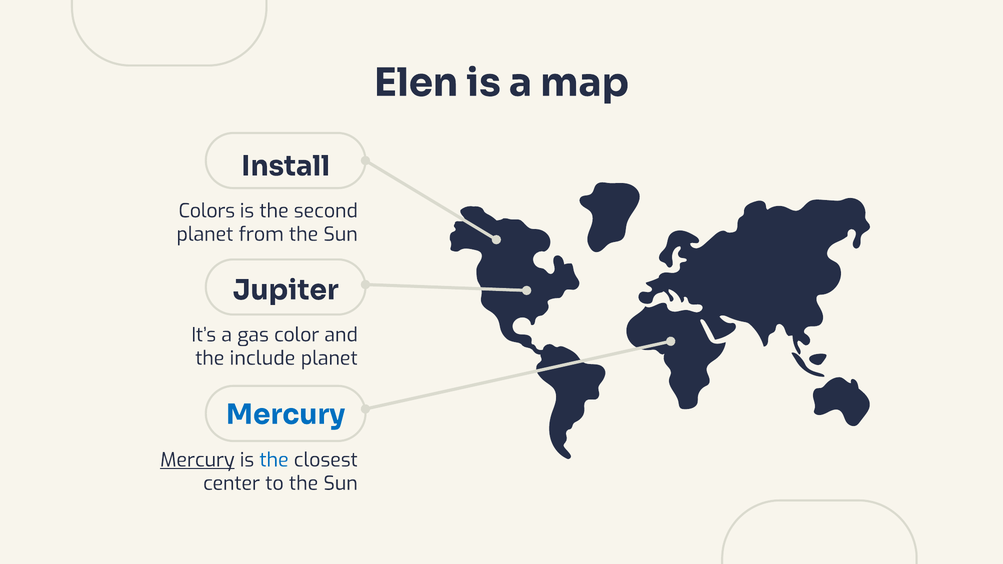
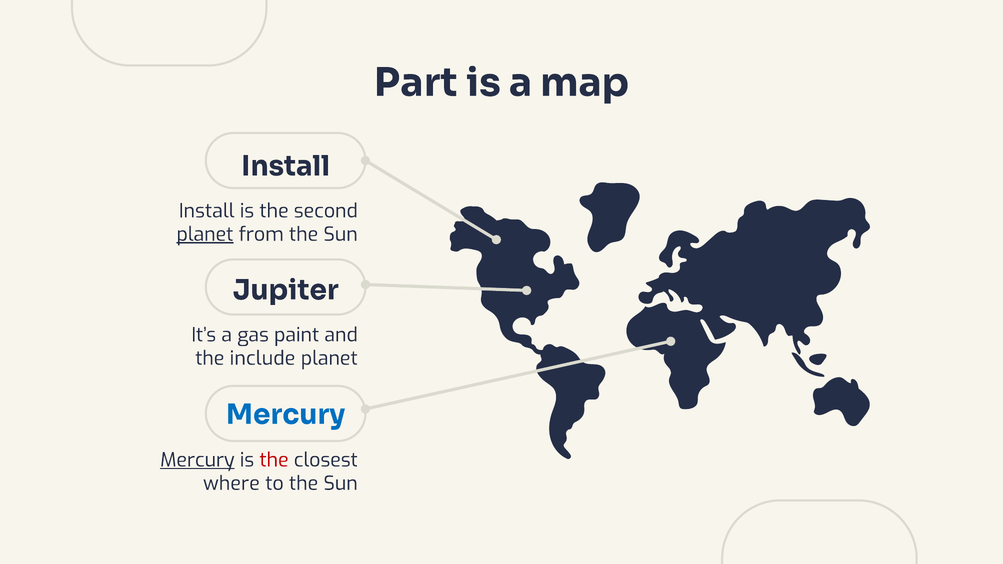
Elen: Elen -> Part (416, 83)
Colors: Colors -> Install (207, 211)
planet underline: none -> present (205, 234)
color: color -> paint (297, 335)
the colour: blue -> red (274, 460)
center: center -> where (231, 484)
